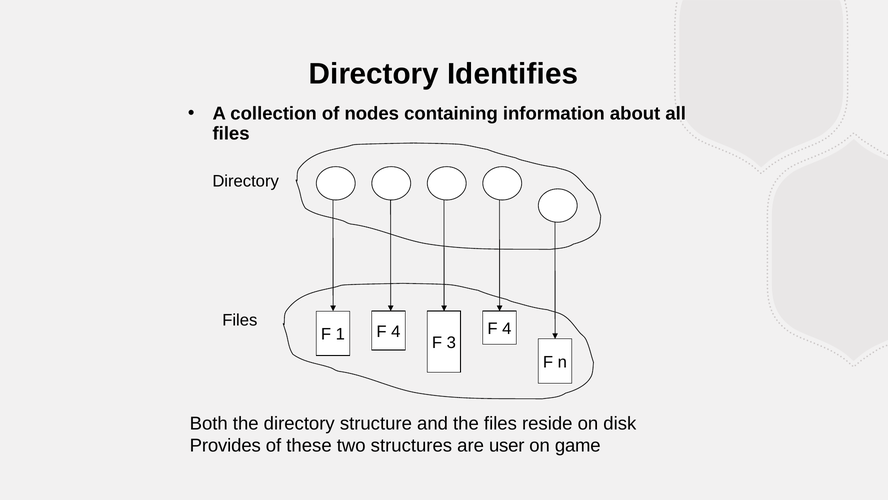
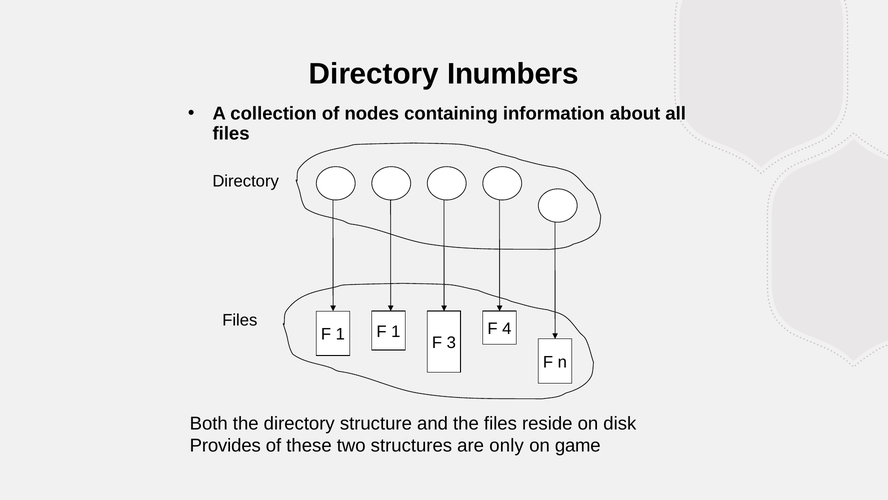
Identifies: Identifies -> Inumbers (513, 74)
1 F 4: 4 -> 1 (396, 331)
user: user -> only (507, 445)
